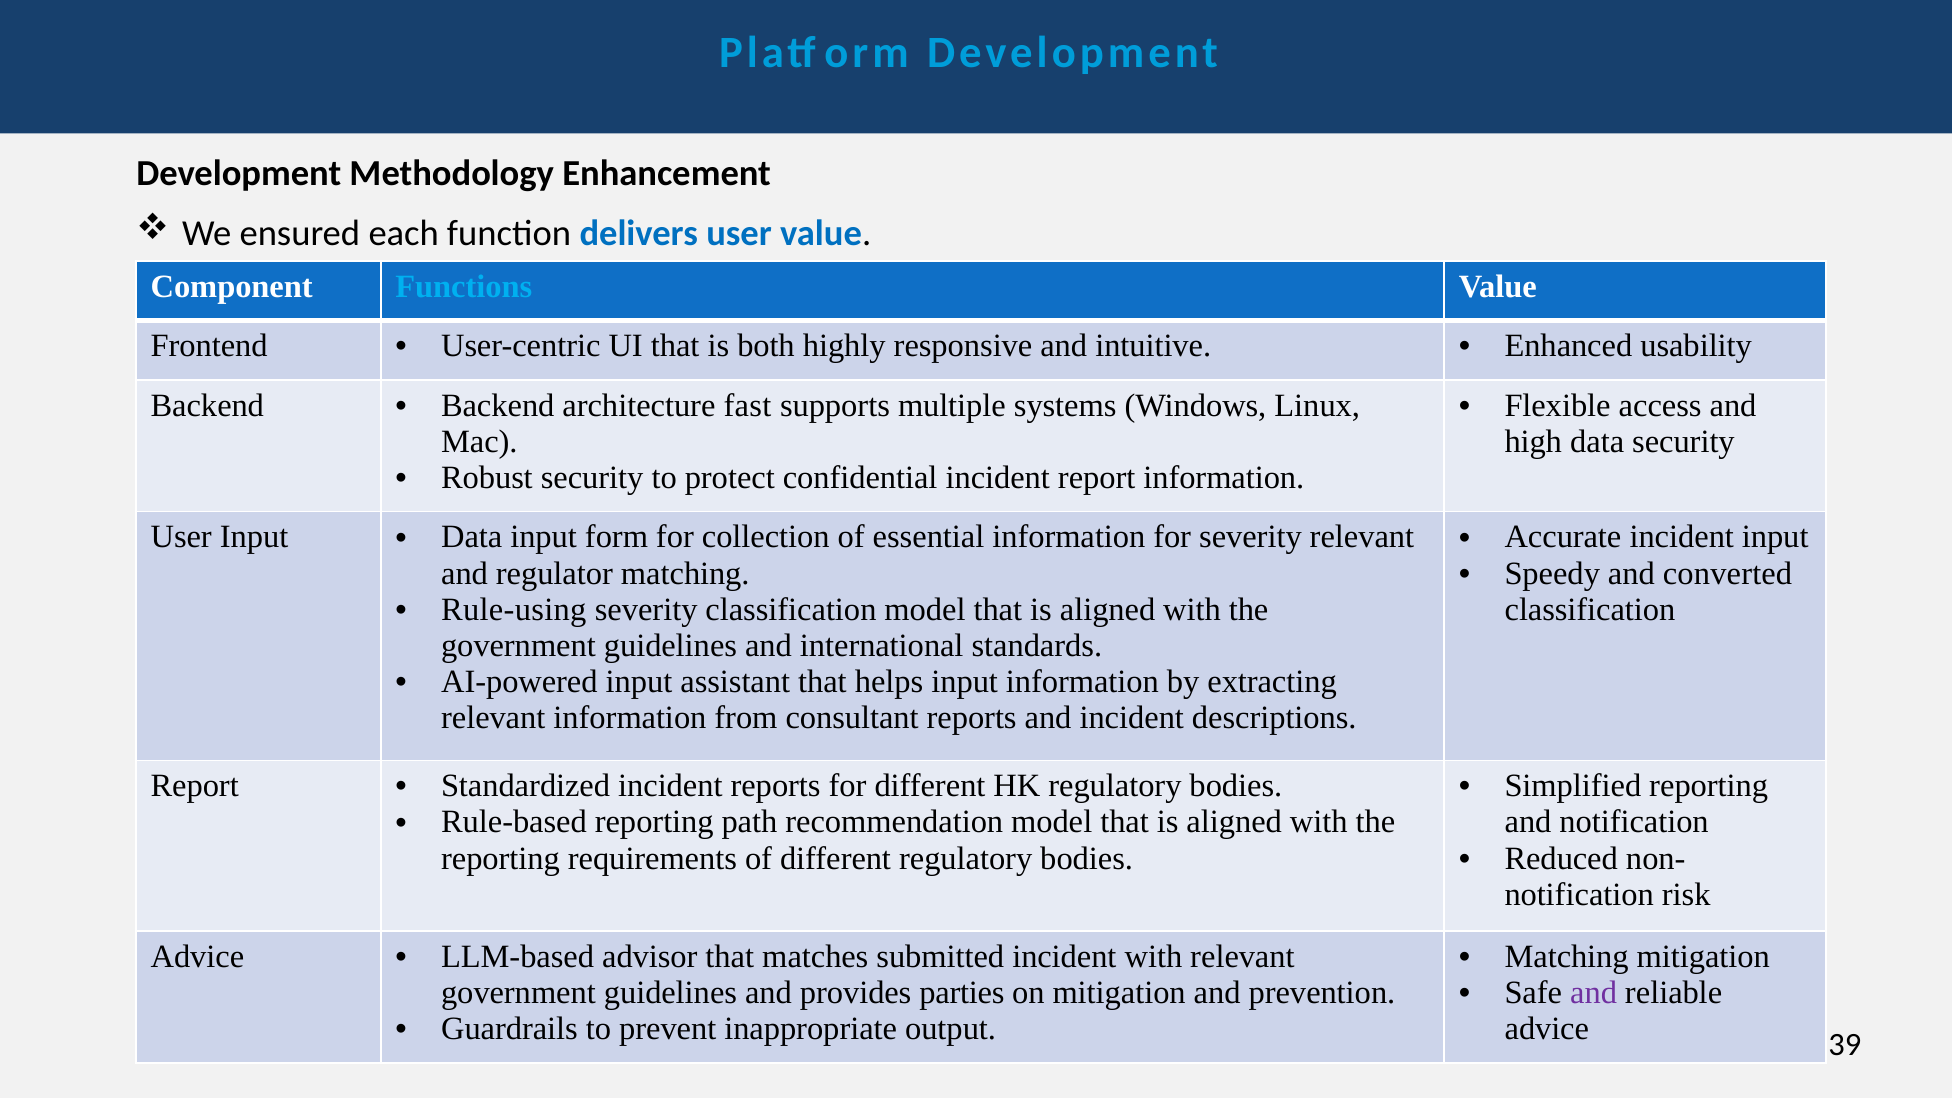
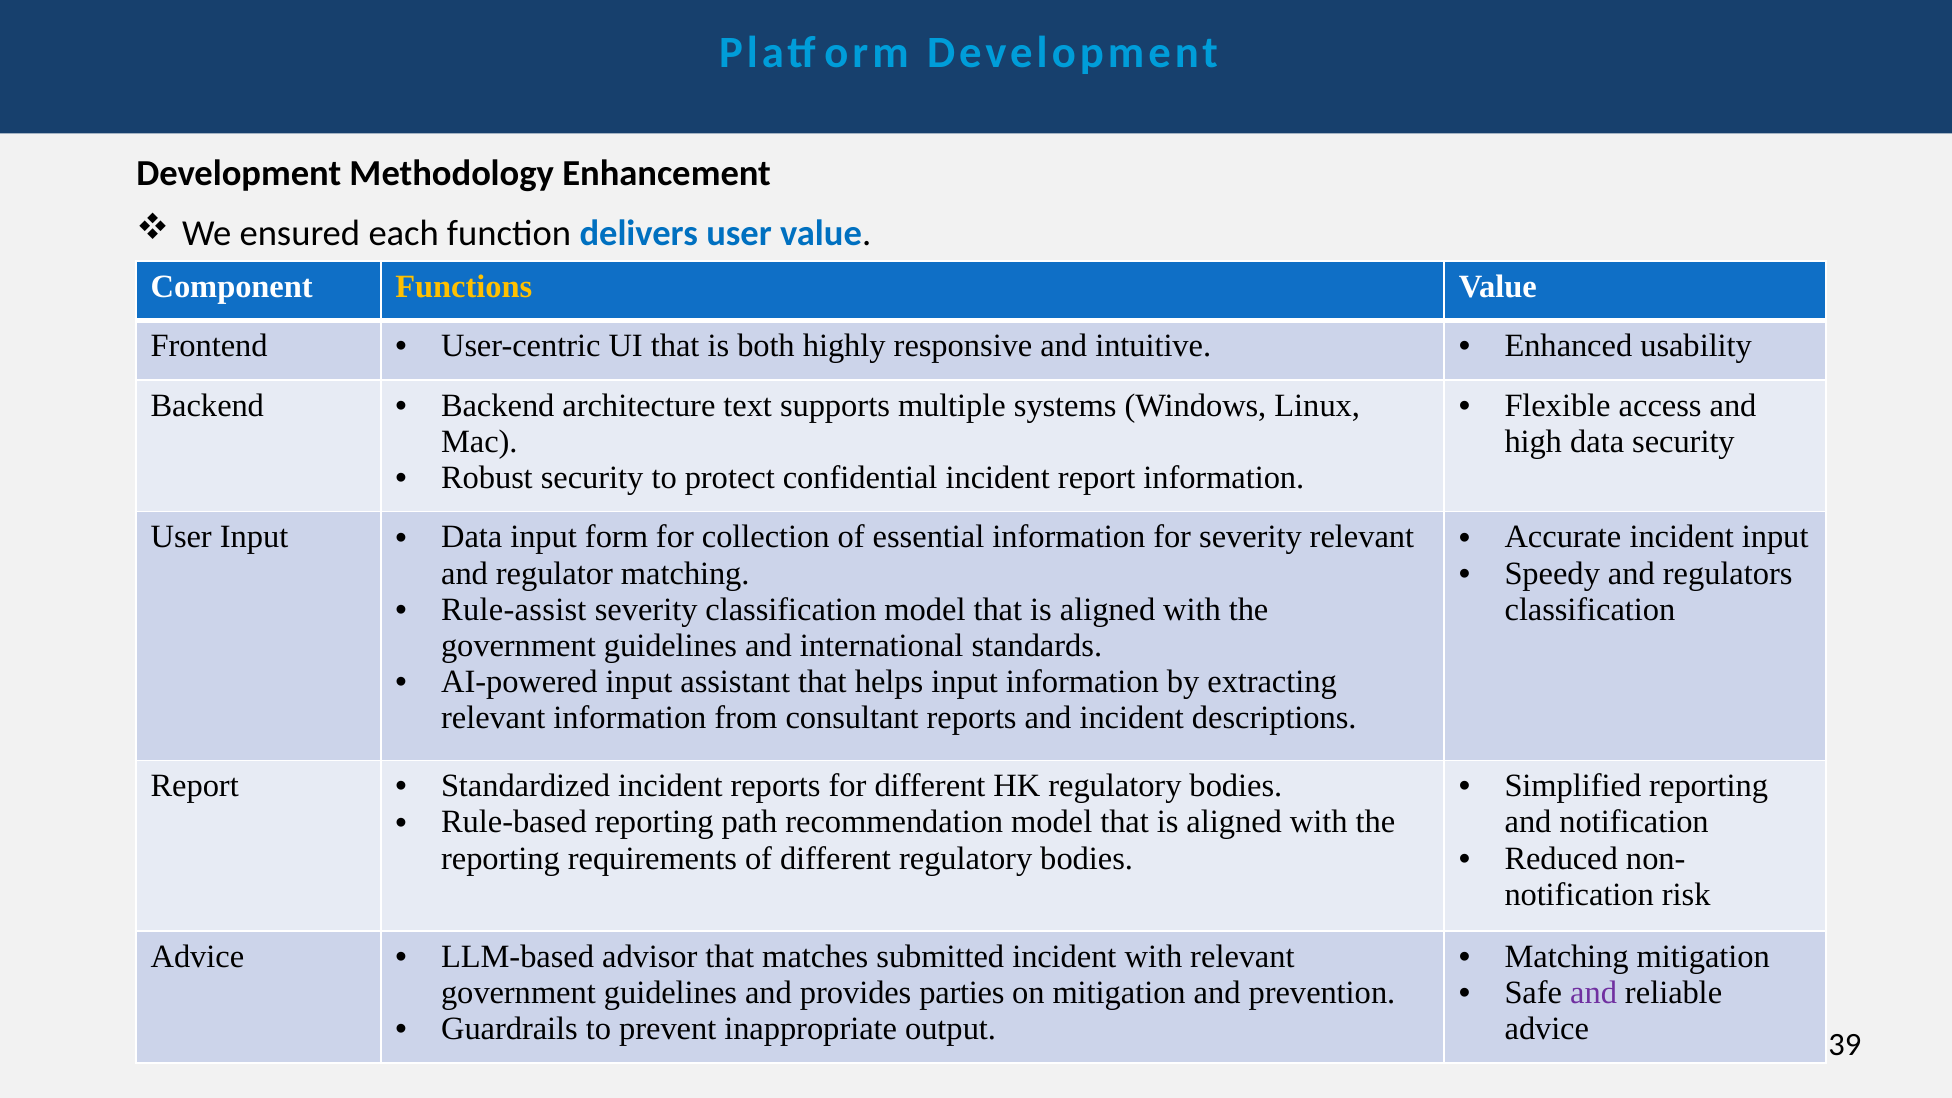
Functions colour: light blue -> yellow (464, 287)
fast: fast -> text (748, 405)
converted: converted -> regulators (1728, 573)
Rule-using: Rule-using -> Rule-assist (514, 610)
